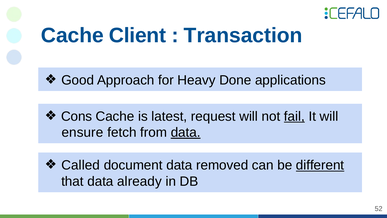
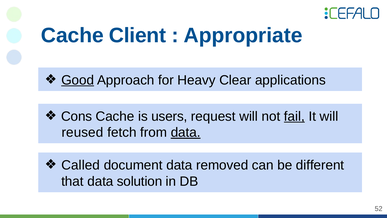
Transaction: Transaction -> Appropriate (243, 35)
Good underline: none -> present (78, 80)
Done: Done -> Clear (235, 80)
latest: latest -> users (169, 116)
ensure: ensure -> reused (82, 132)
different underline: present -> none (320, 165)
already: already -> solution (140, 181)
